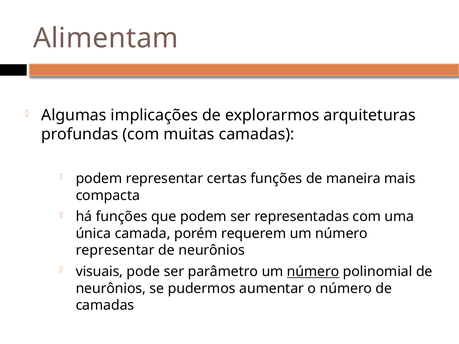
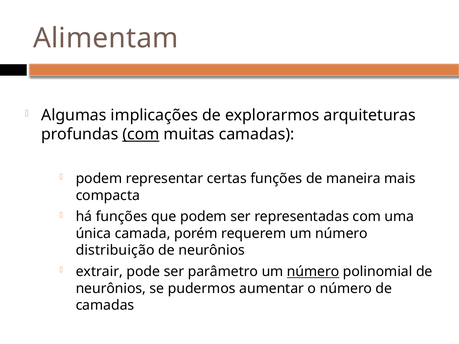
com underline: none -> present (141, 134)
representar: representar -> distribuição (115, 250)
visuais: visuais -> extrair (99, 272)
